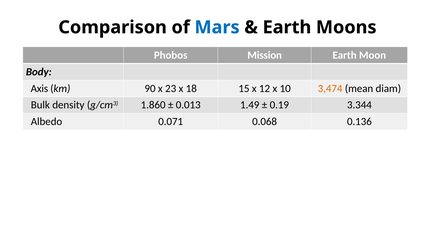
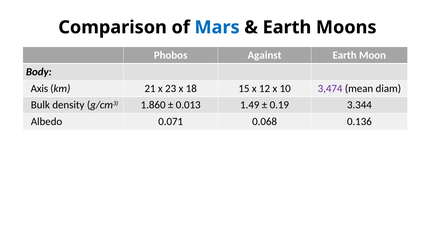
Mission: Mission -> Against (265, 55)
90: 90 -> 21 (150, 88)
3,474 colour: orange -> purple (330, 88)
